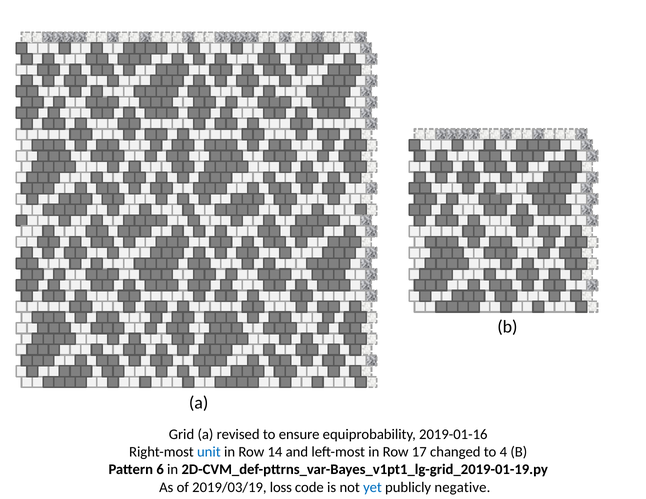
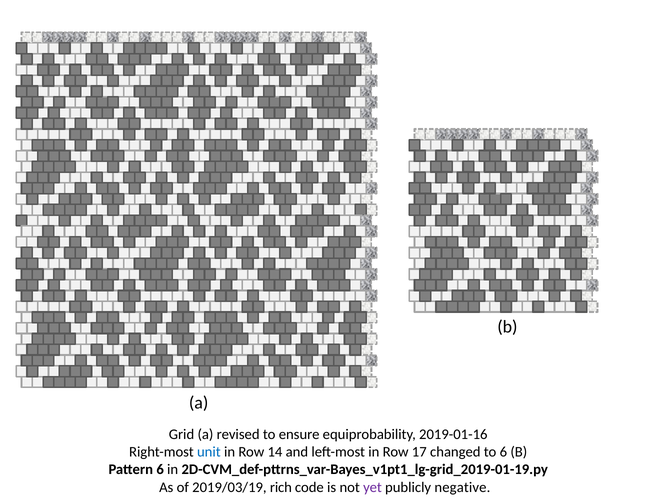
to 4: 4 -> 6 (503, 452)
loss: loss -> rich (281, 487)
yet colour: blue -> purple (373, 487)
